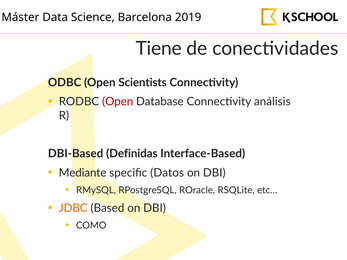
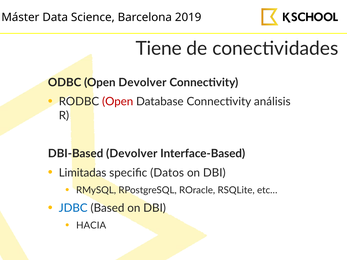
Open Scientists: Scientists -> Devolver (142, 83)
DBI-Based Definidas: Definidas -> Devolver (132, 154)
Mediante: Mediante -> Limitadas (83, 173)
JDBC colour: orange -> blue (73, 208)
COMO: COMO -> HACIA (91, 226)
